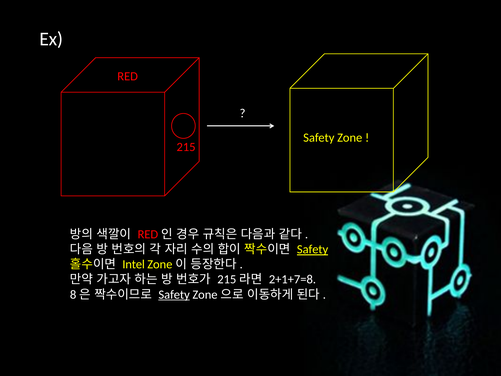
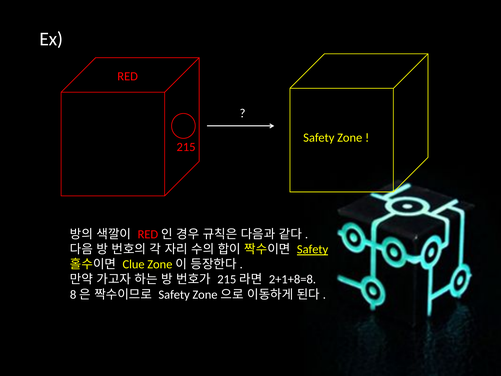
Intel: Intel -> Clue (134, 264)
2+1+7=8: 2+1+7=8 -> 2+1+8=8 (292, 279)
Safety underline: present -> none (174, 294)
